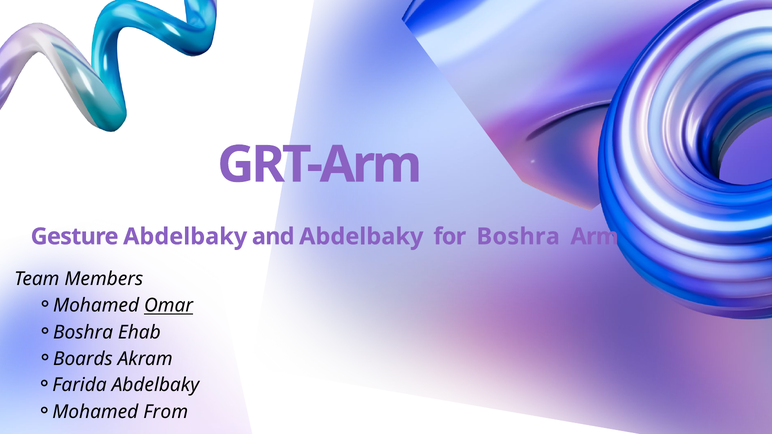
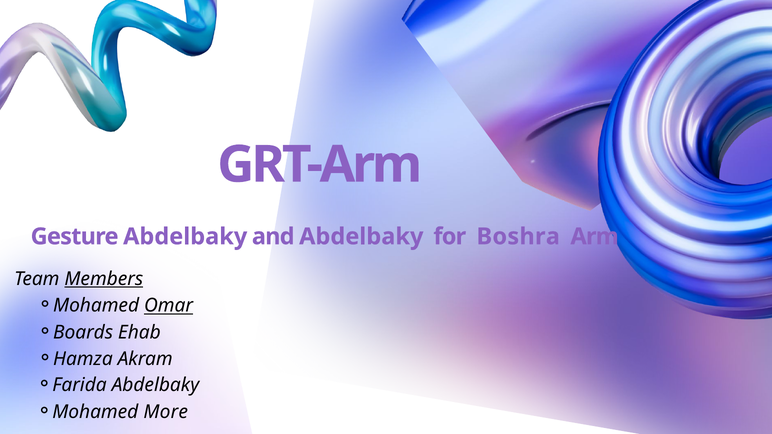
Members underline: none -> present (104, 279)
Boshra: Boshra -> Boards (83, 333)
Boards: Boards -> Hamza (83, 359)
From: From -> More (166, 412)
